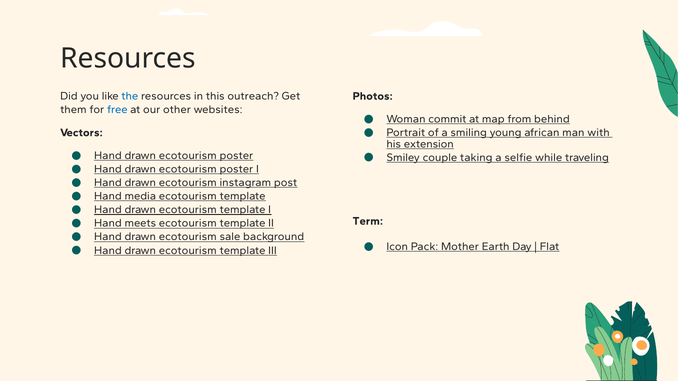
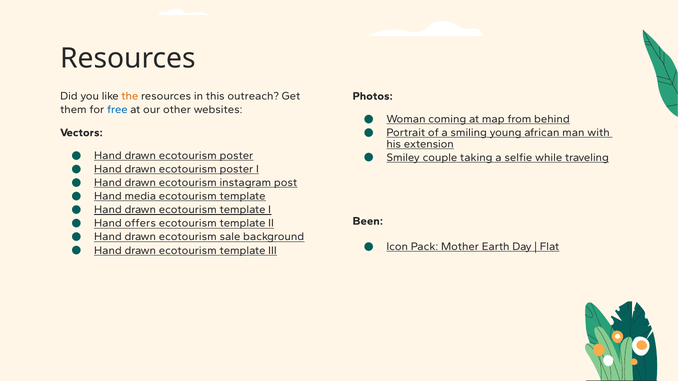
the colour: blue -> orange (130, 96)
commit: commit -> coming (447, 119)
Term: Term -> Been (368, 221)
meets: meets -> offers (140, 223)
